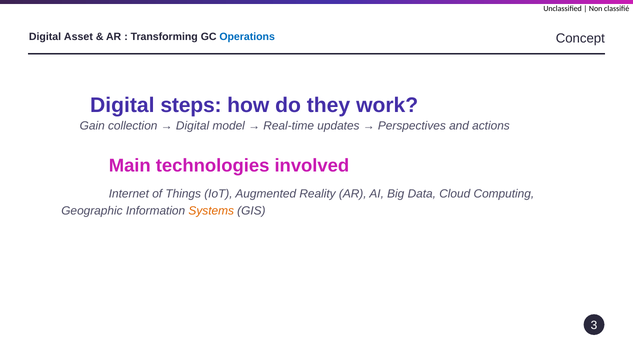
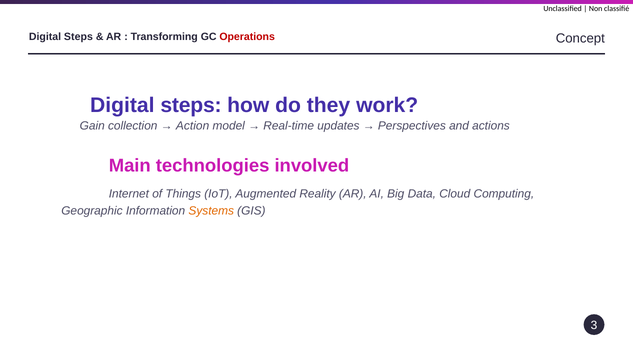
Asset: Asset -> Steps (78, 37)
Operations colour: blue -> red (247, 37)
Digital: Digital -> Action (193, 126)
